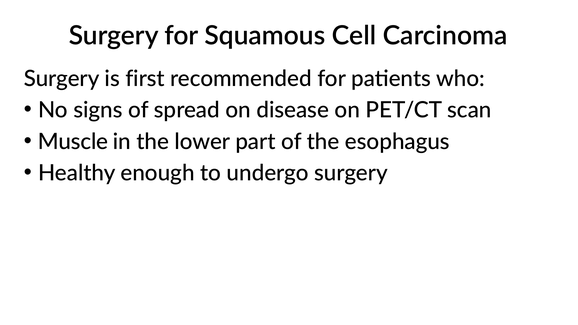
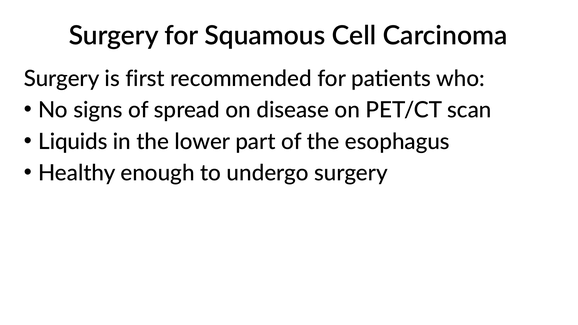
Muscle: Muscle -> Liquids (73, 142)
